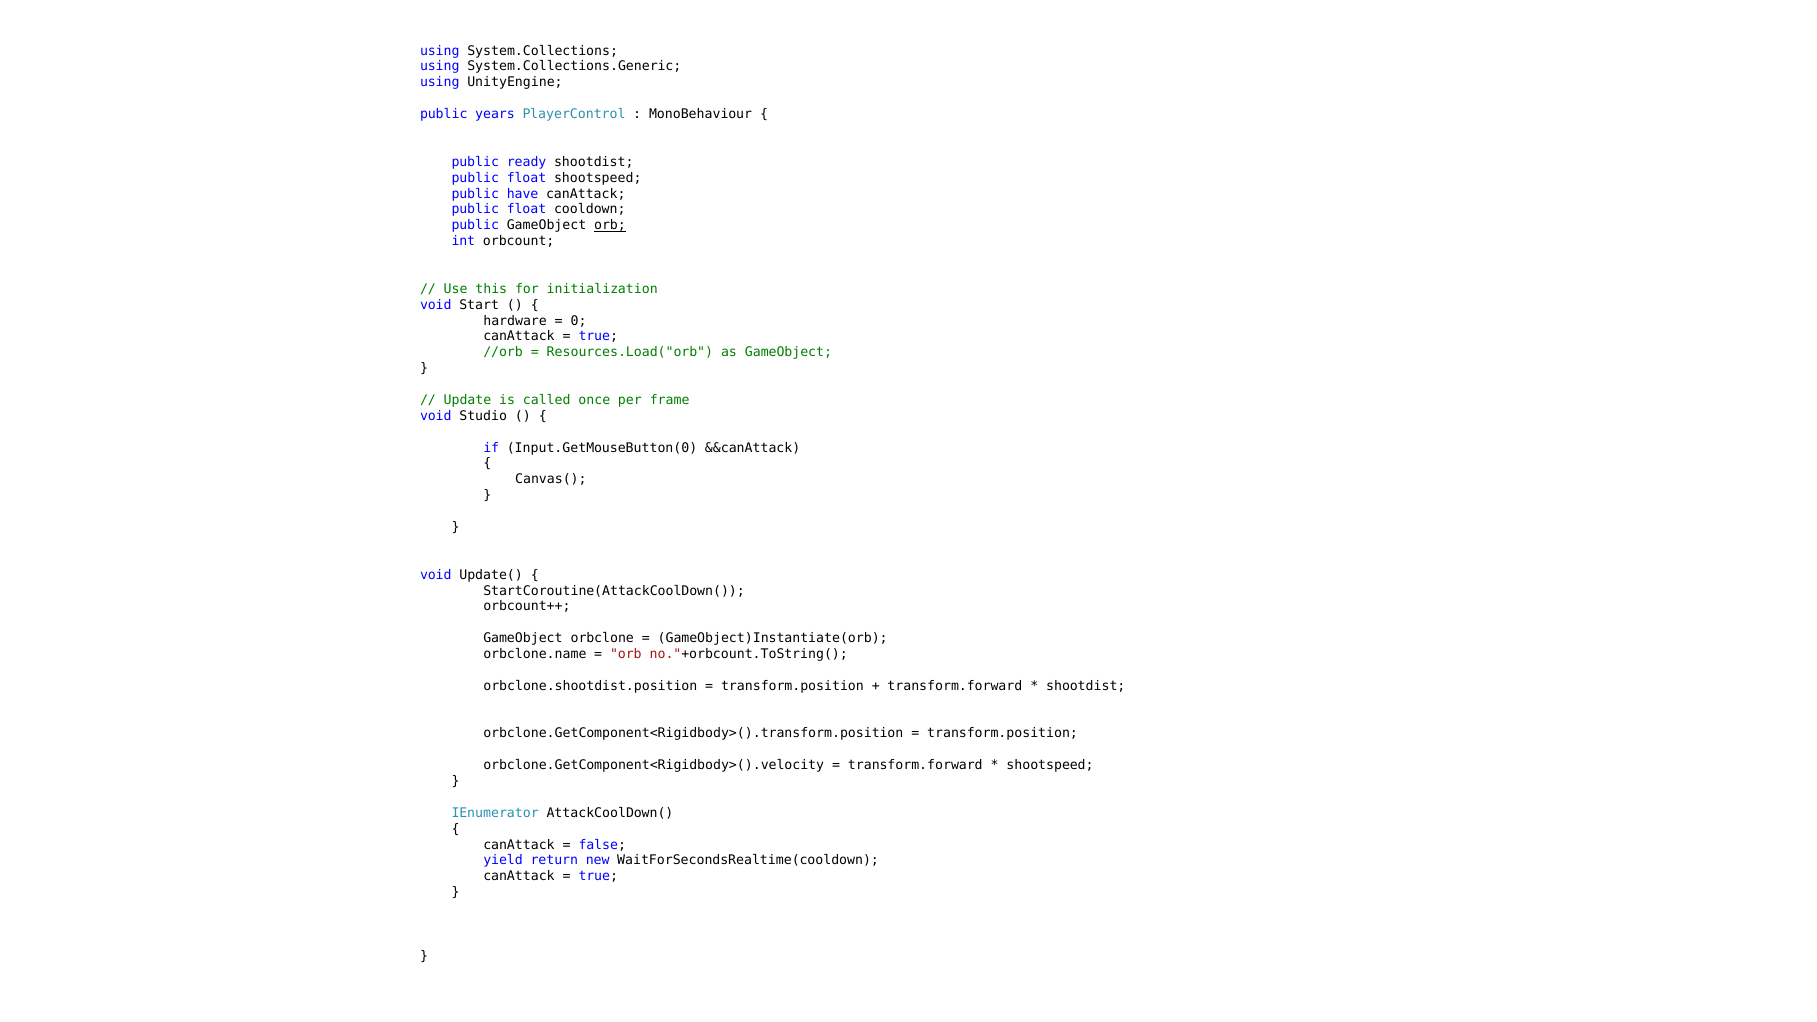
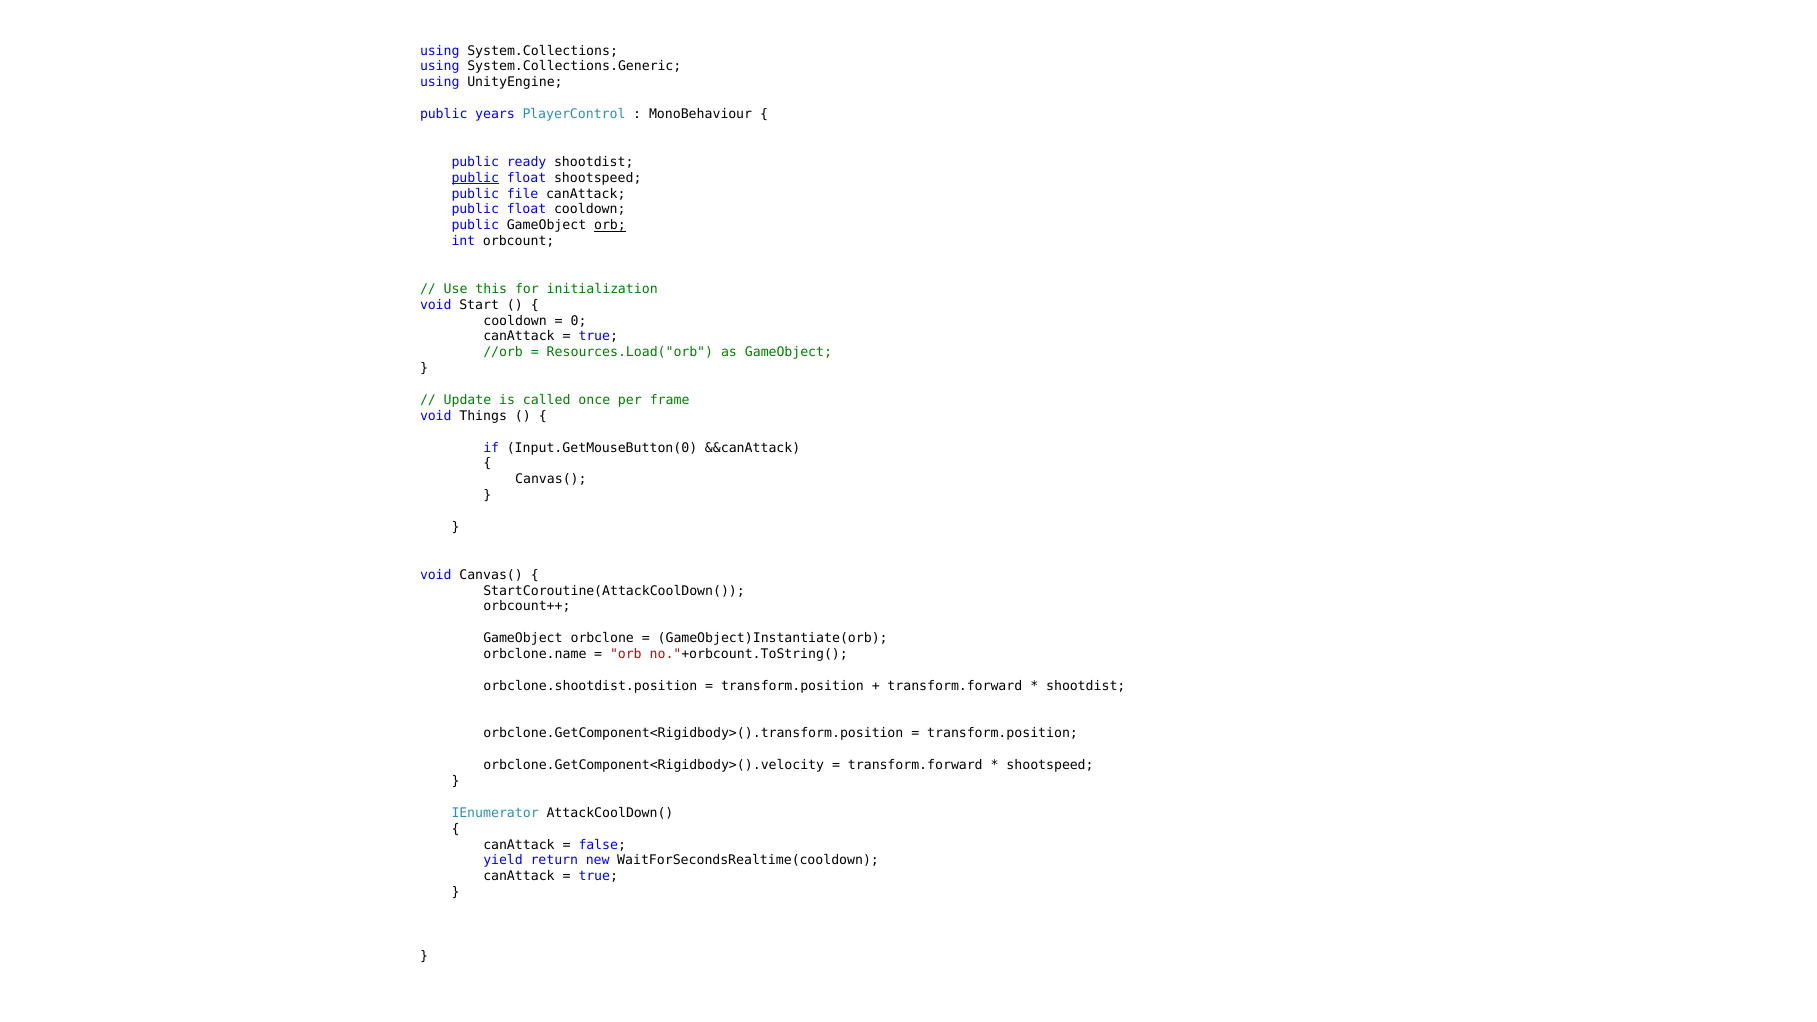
public underline: none -> present (475, 178)
have: have -> file (523, 194)
hardware: hardware -> cooldown (515, 321)
Studio: Studio -> Things (483, 416)
void Update(: Update( -> Canvas( (491, 575)
